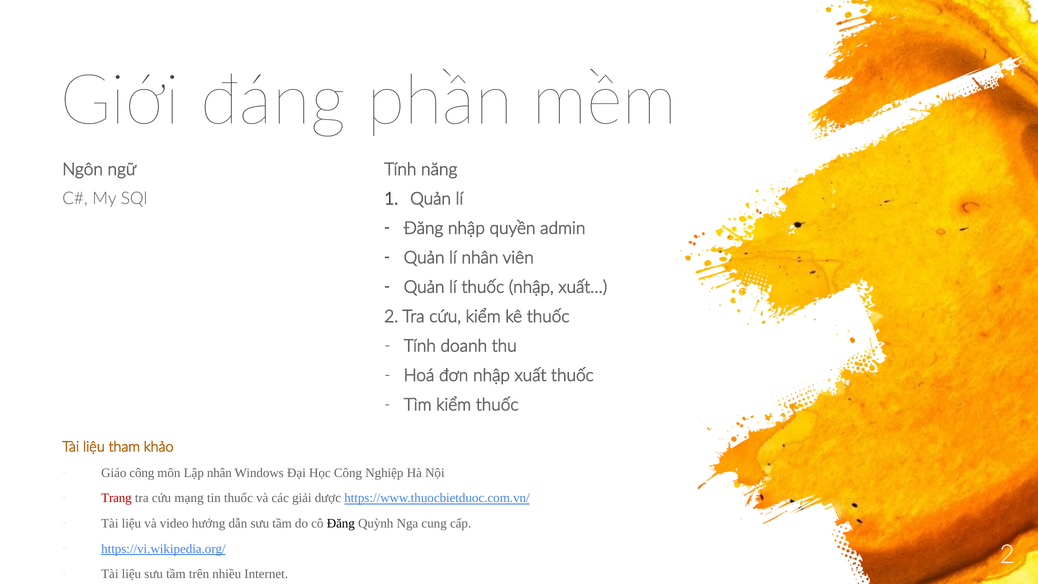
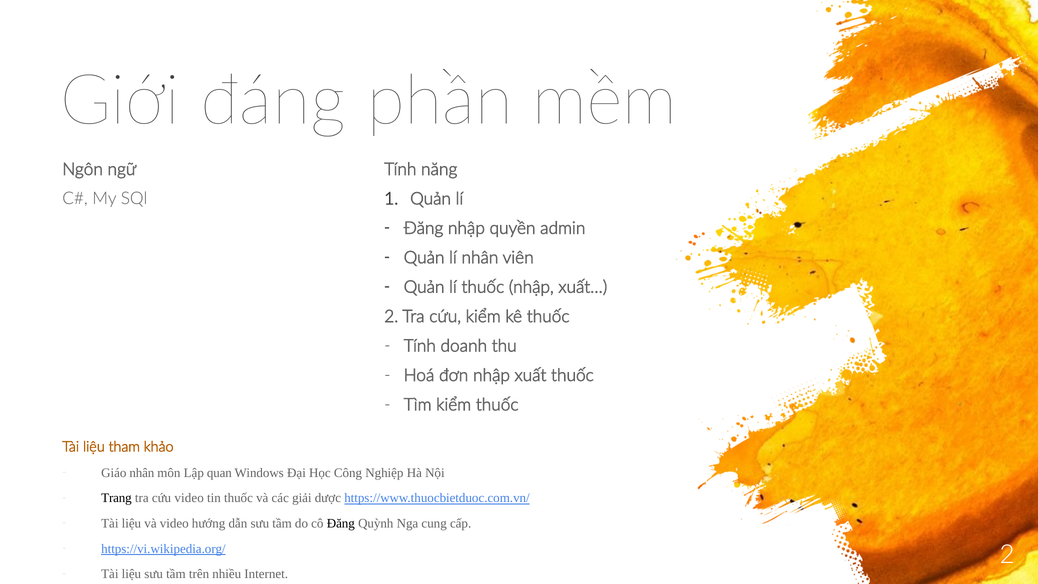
Giáo công: công -> nhân (142, 473)
Lập nhân: nhân -> quan (219, 473)
Trang colour: red -> black (116, 498)
cứu mạng: mạng -> video (189, 498)
